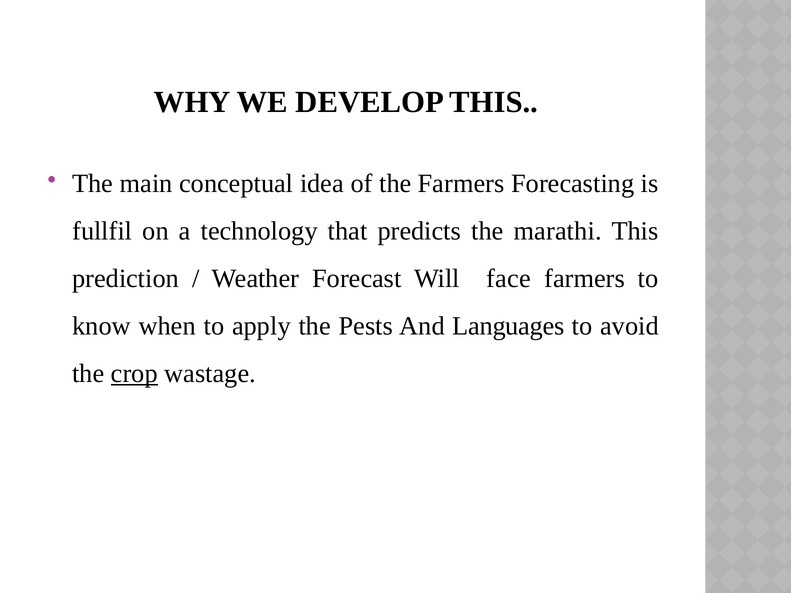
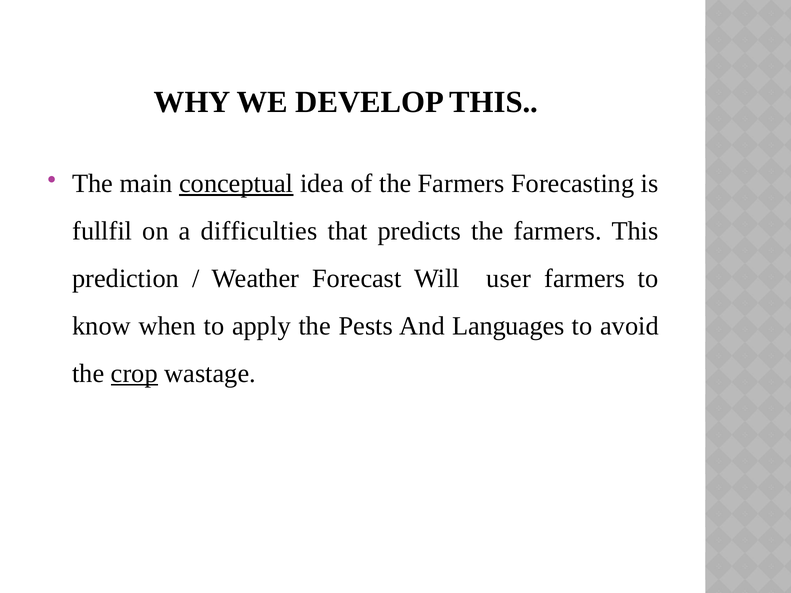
conceptual underline: none -> present (236, 184)
technology: technology -> difficulties (259, 231)
predicts the marathi: marathi -> farmers (558, 231)
face: face -> user (509, 279)
